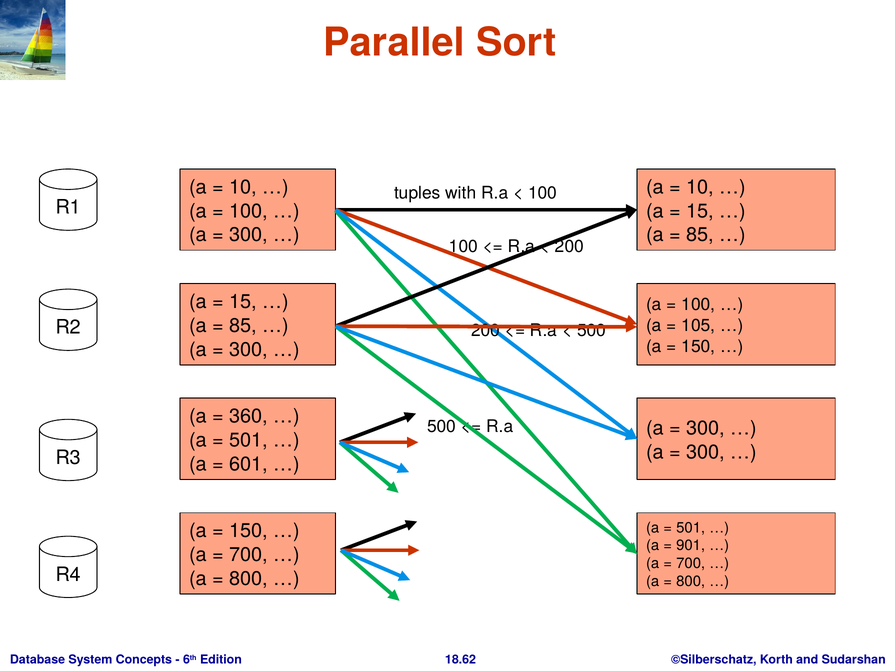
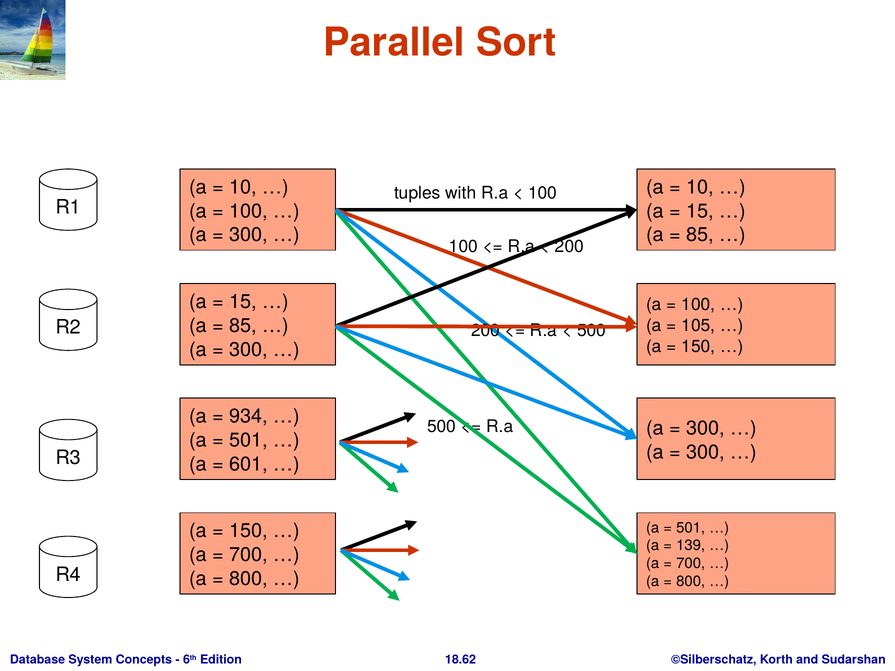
360: 360 -> 934 (248, 416)
901: 901 -> 139 (691, 546)
